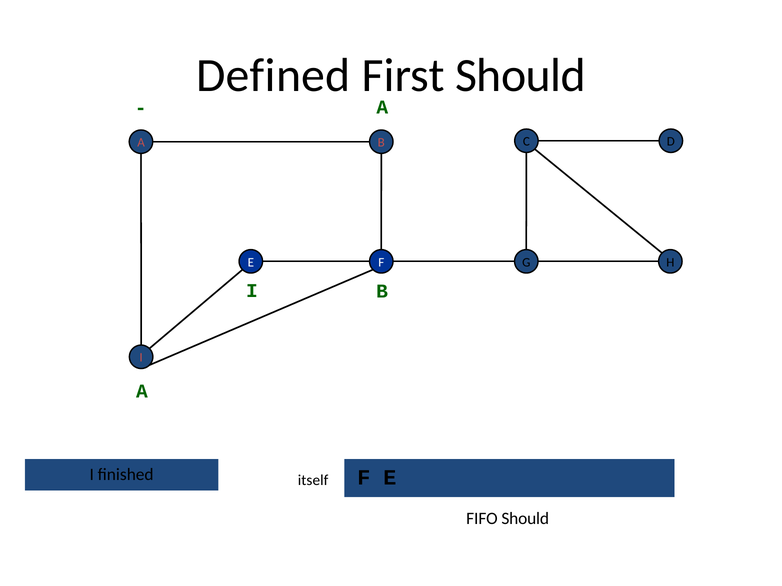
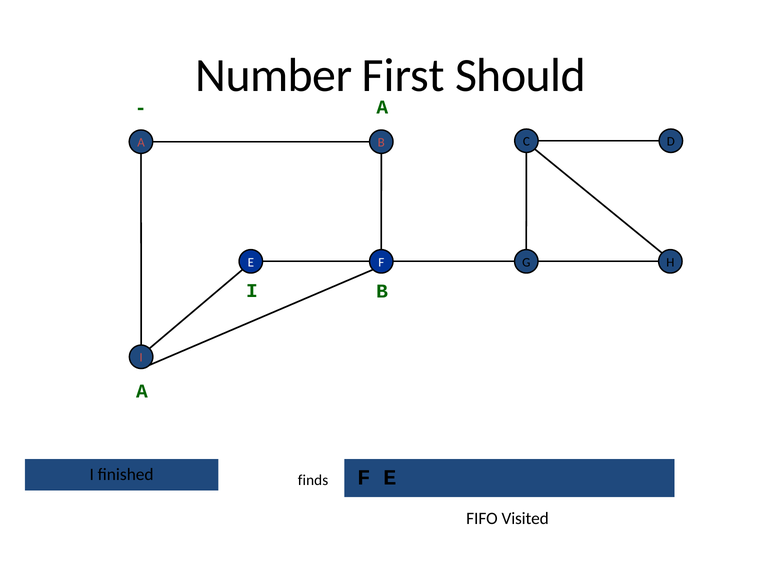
Defined: Defined -> Number (274, 76)
itself: itself -> finds (313, 481)
FIFO Should: Should -> Visited (525, 519)
